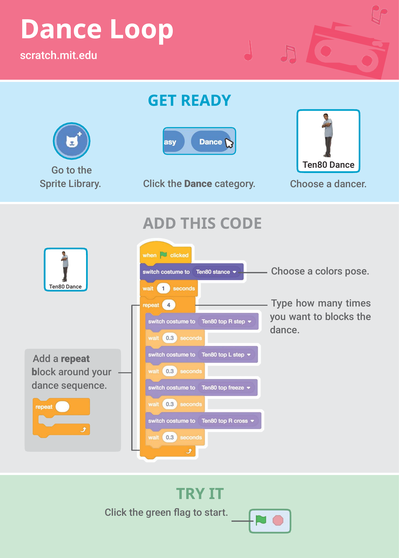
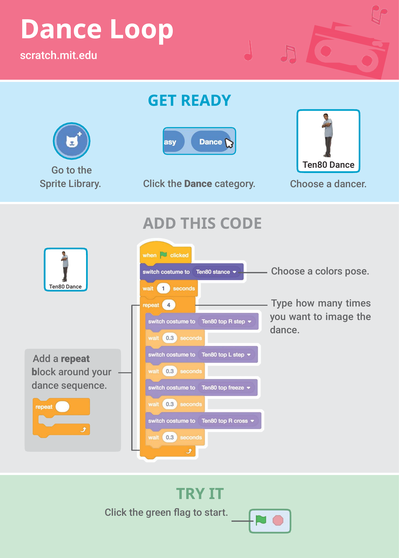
blocks: blocks -> image (339, 317)
